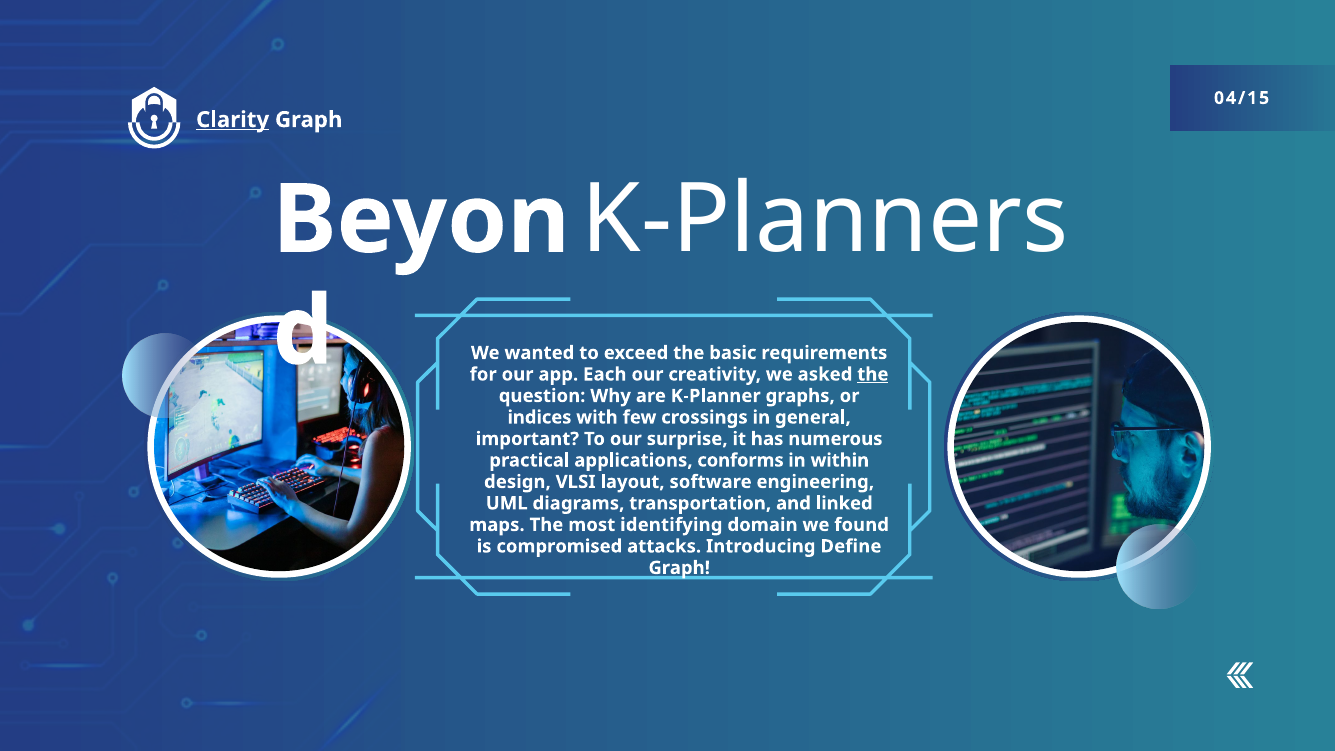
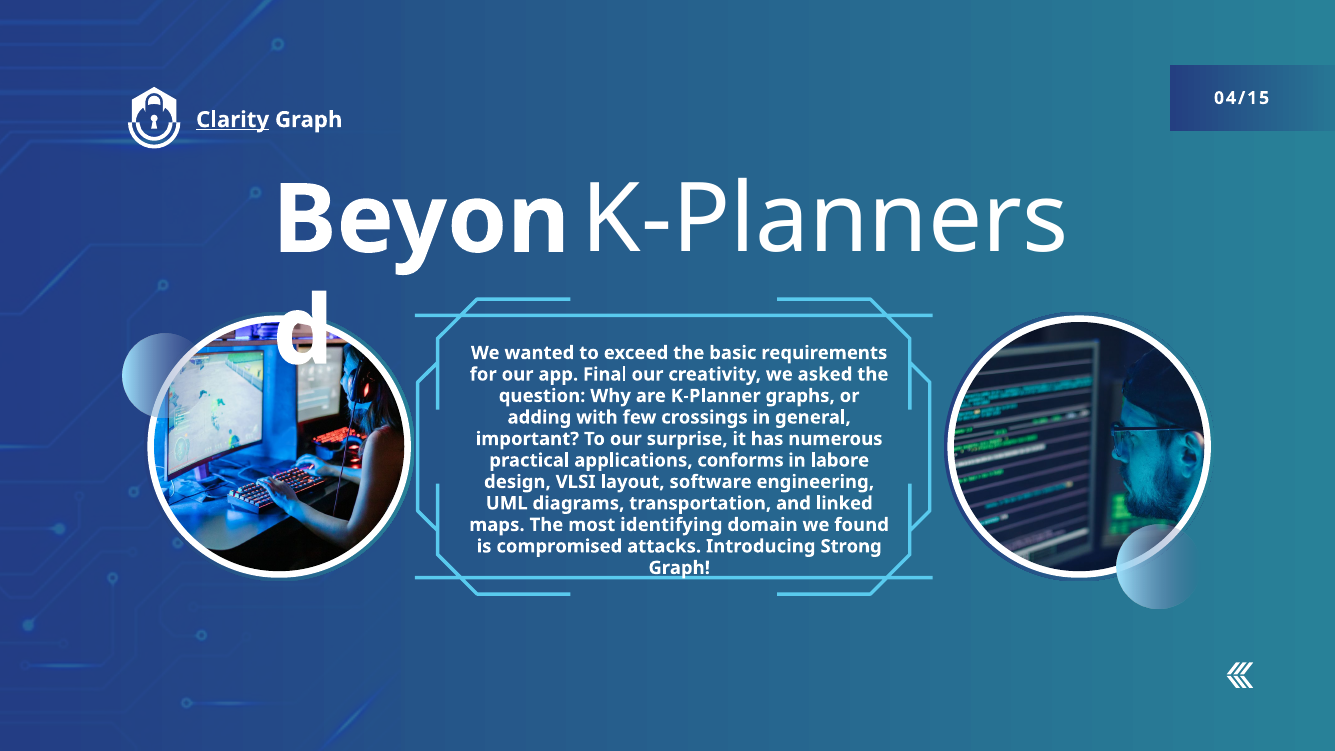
Each: Each -> Final (605, 374)
the underline: present -> none (873, 374)
indices: indices -> adding (539, 417)
within: within -> labore (840, 460)
Define: Define -> Strong (851, 546)
